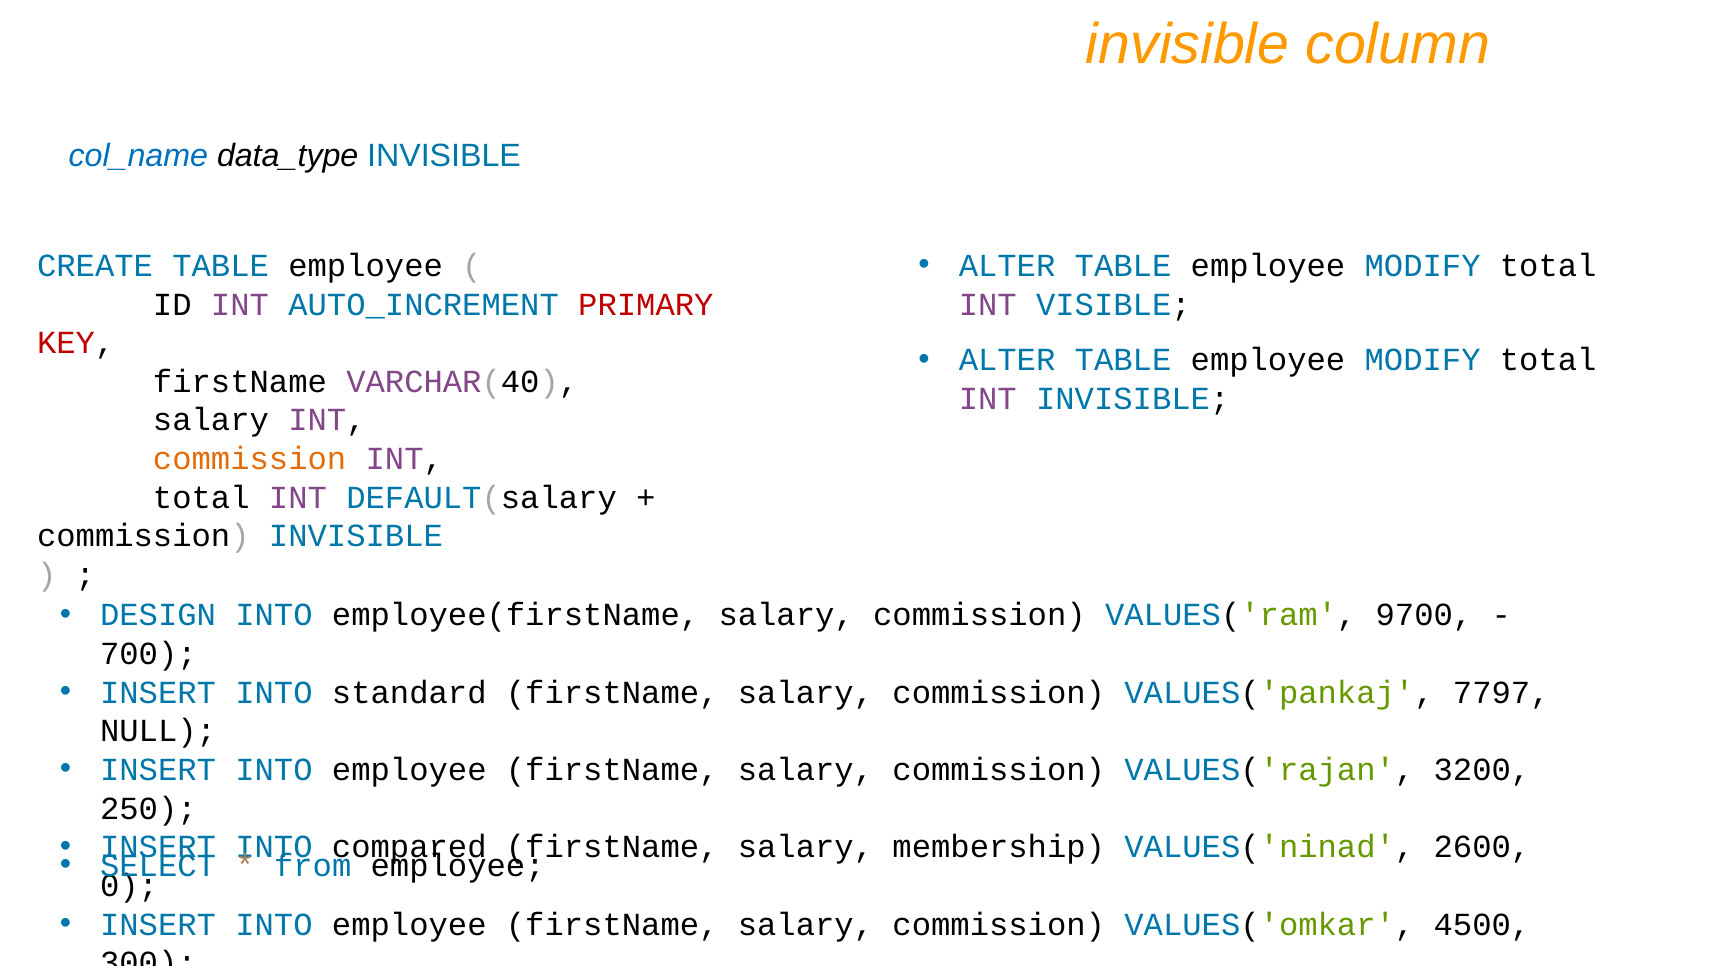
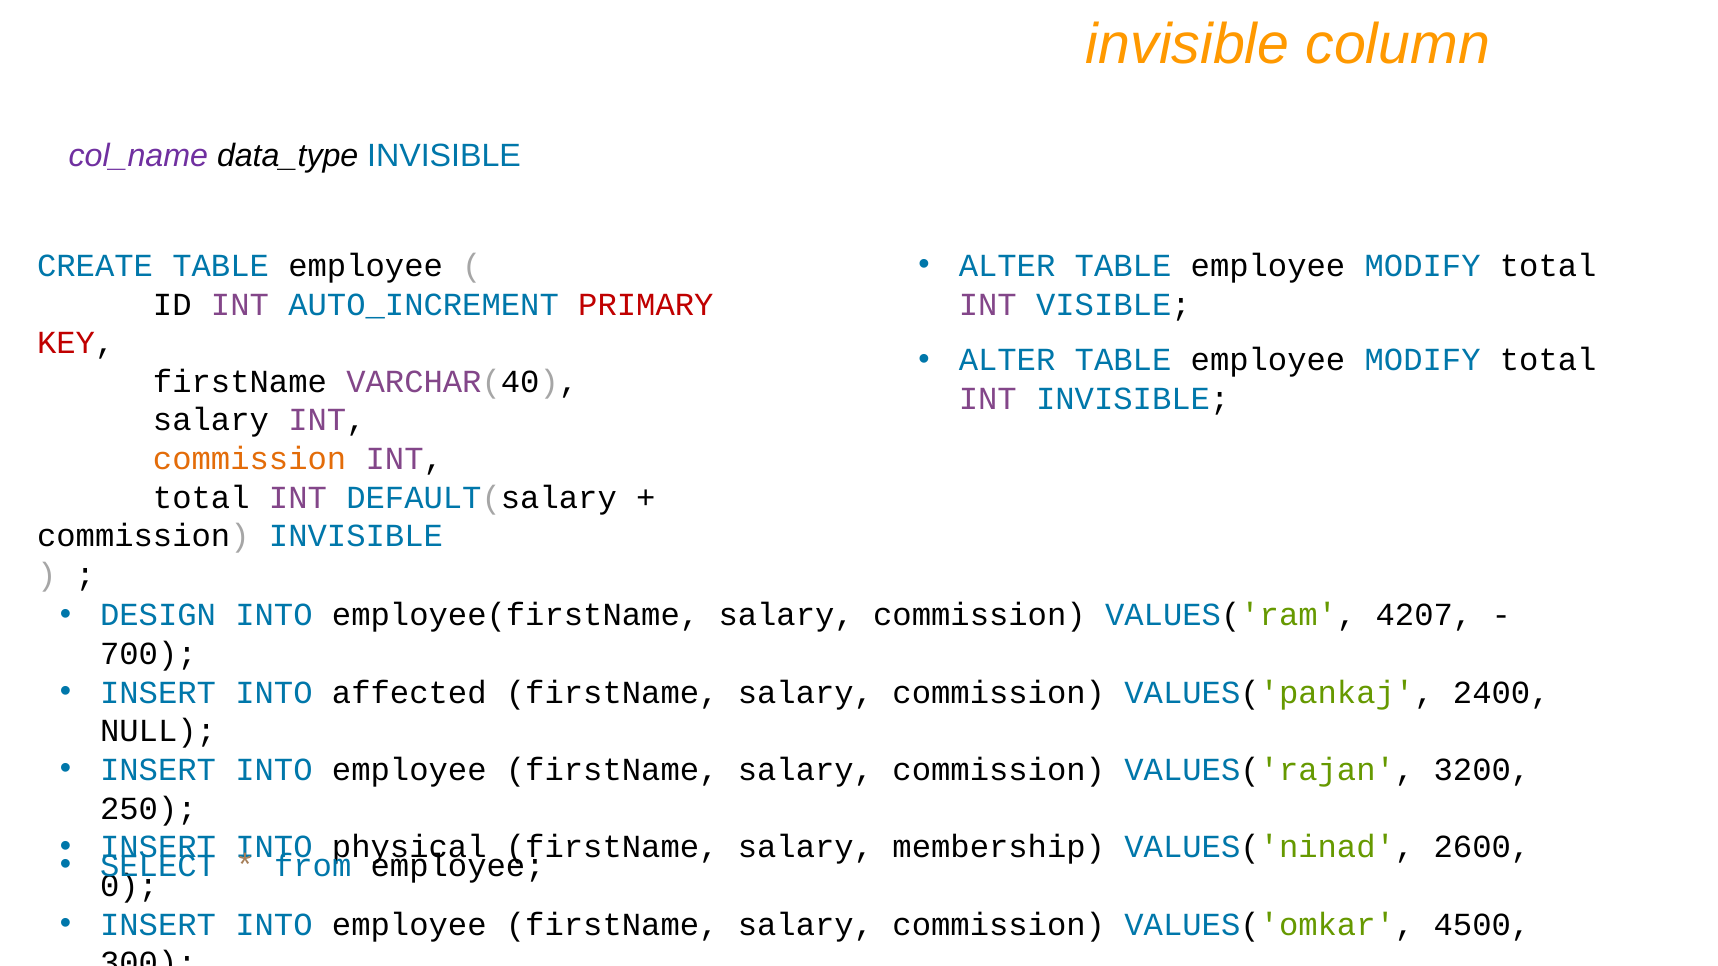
col_name colour: blue -> purple (138, 156)
9700: 9700 -> 4207 (1424, 616)
standard: standard -> affected (409, 693)
7797: 7797 -> 2400 (1501, 693)
compared: compared -> physical (409, 848)
